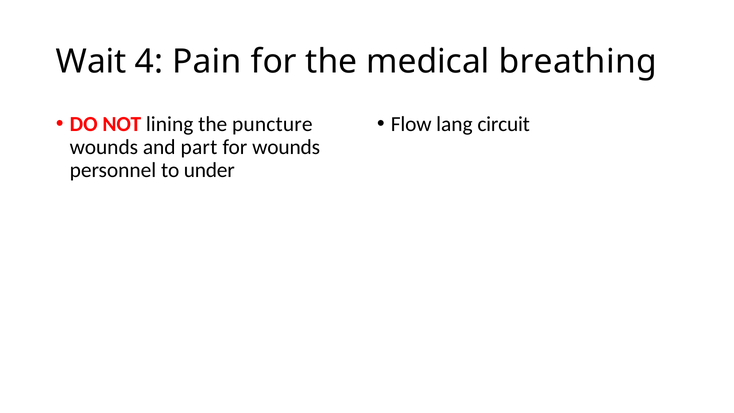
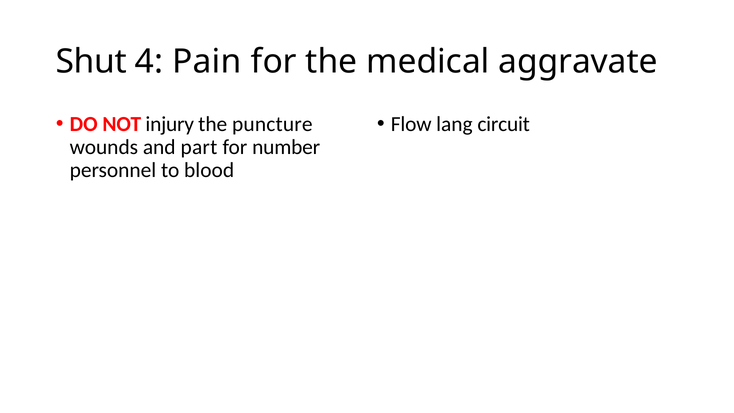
Wait: Wait -> Shut (91, 62)
breathing: breathing -> aggravate (578, 62)
lining: lining -> injury (170, 124)
for wounds: wounds -> number (286, 147)
under: under -> blood (209, 170)
